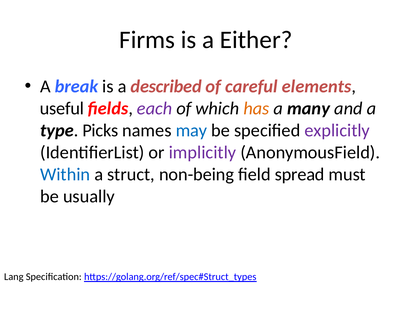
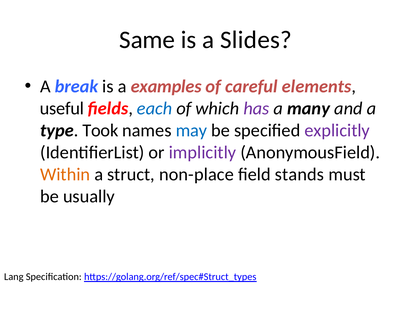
Firms: Firms -> Same (147, 40)
Either: Either -> Slides (256, 40)
described: described -> examples (166, 86)
each colour: purple -> blue (155, 108)
has colour: orange -> purple (256, 108)
Picks: Picks -> Took (100, 130)
Within colour: blue -> orange (65, 174)
non-being: non-being -> non-place (196, 174)
spread: spread -> stands (300, 174)
